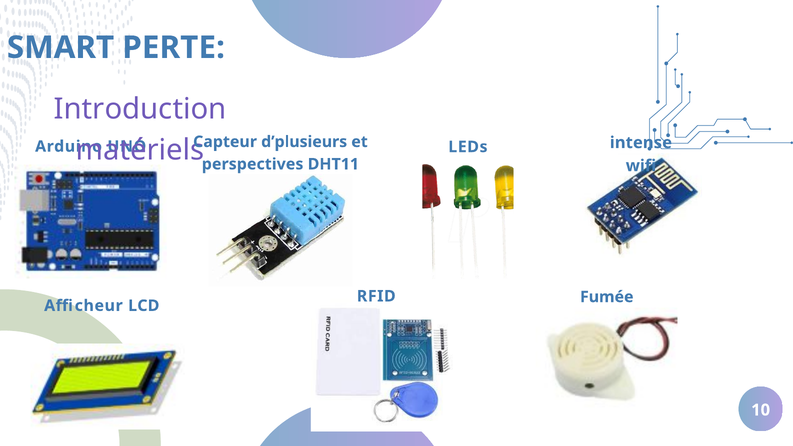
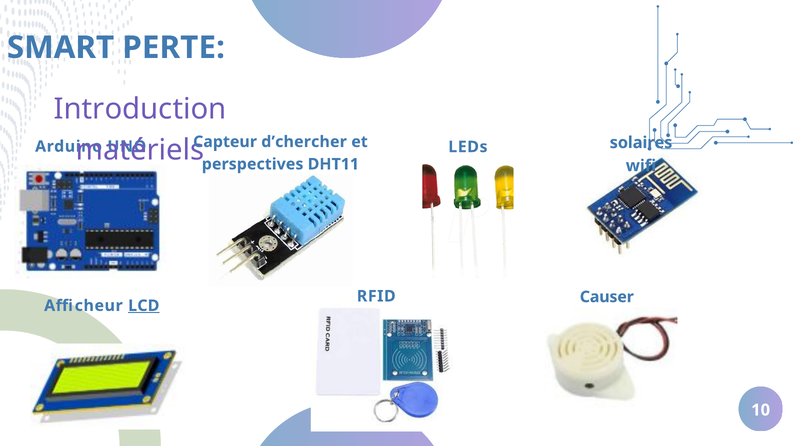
d’plusieurs: d’plusieurs -> d’chercher (304, 142)
intense: intense -> solaires (641, 143)
Fumée: Fumée -> Causer (607, 297)
LCD underline: none -> present (144, 306)
